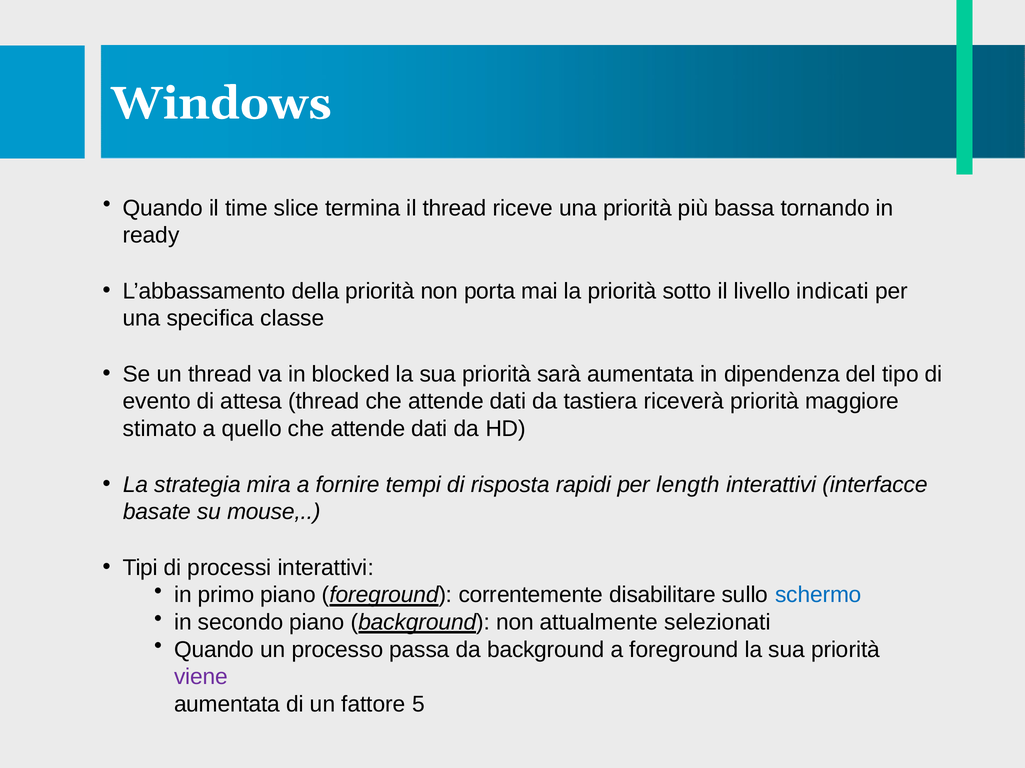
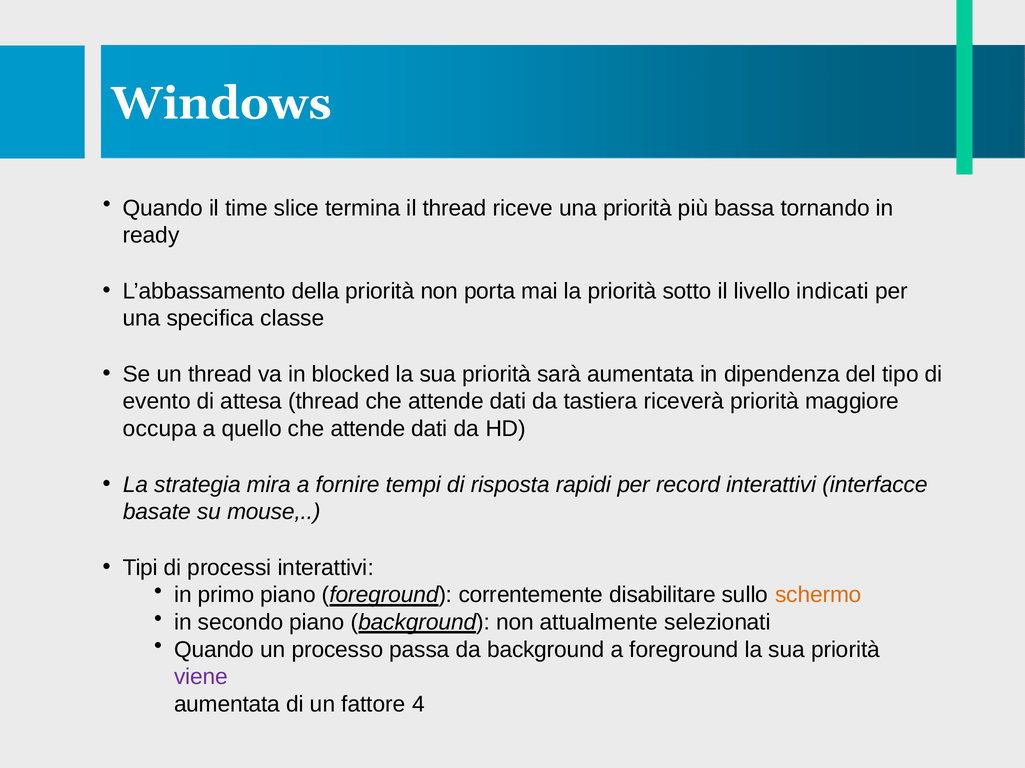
stimato: stimato -> occupa (160, 429)
length: length -> record (688, 485)
schermo colour: blue -> orange (818, 596)
5: 5 -> 4 (418, 705)
